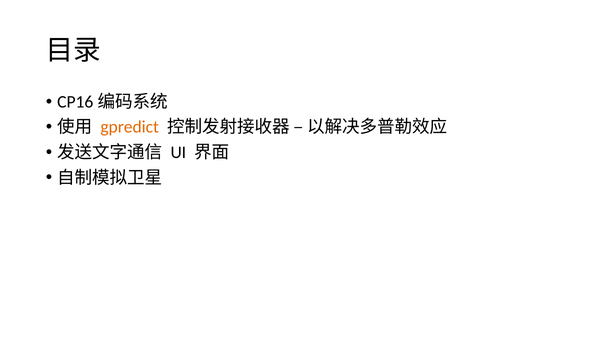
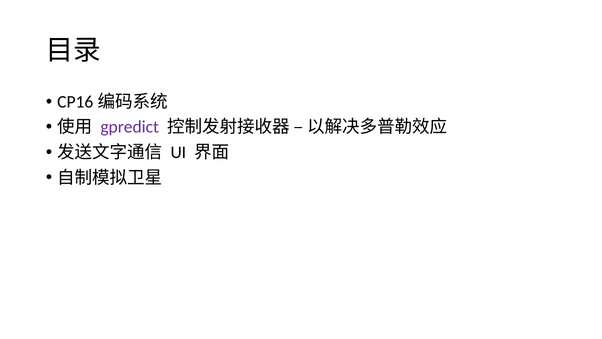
gpredict colour: orange -> purple (130, 127)
